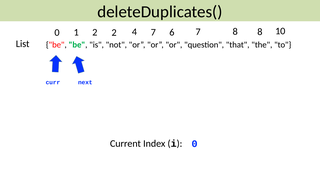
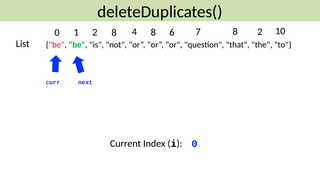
2 2: 2 -> 8 (114, 33)
4 7: 7 -> 8 (153, 32)
8 8: 8 -> 2 (260, 32)
